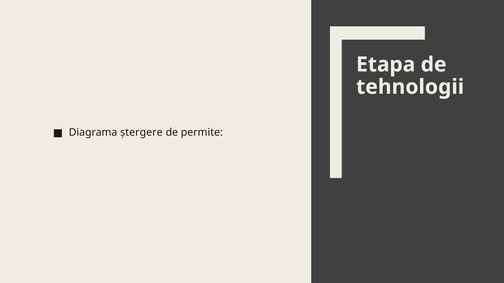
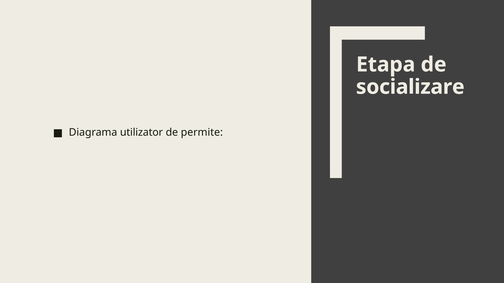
tehnologii: tehnologii -> socializare (410, 87)
ștergere: ștergere -> utilizator (142, 133)
